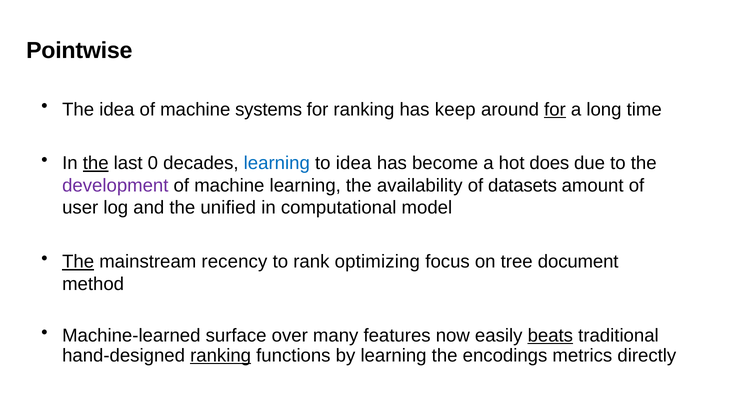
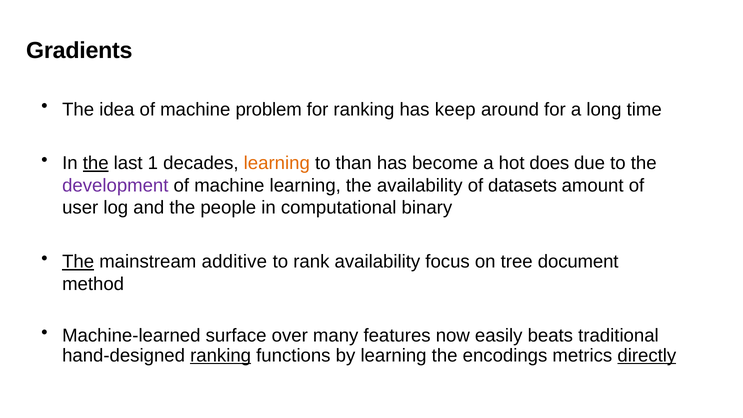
Pointwise: Pointwise -> Gradients (79, 51)
systems: systems -> problem (269, 109)
for underline: present -> none (555, 109)
0: 0 -> 1 (153, 163)
learning colour: blue -> orange (277, 163)
to idea: idea -> than (354, 163)
unified: unified -> people (228, 208)
model: model -> binary (427, 208)
recency: recency -> additive (234, 262)
rank optimizing: optimizing -> availability (377, 262)
beats underline: present -> none (550, 335)
directly underline: none -> present (647, 355)
